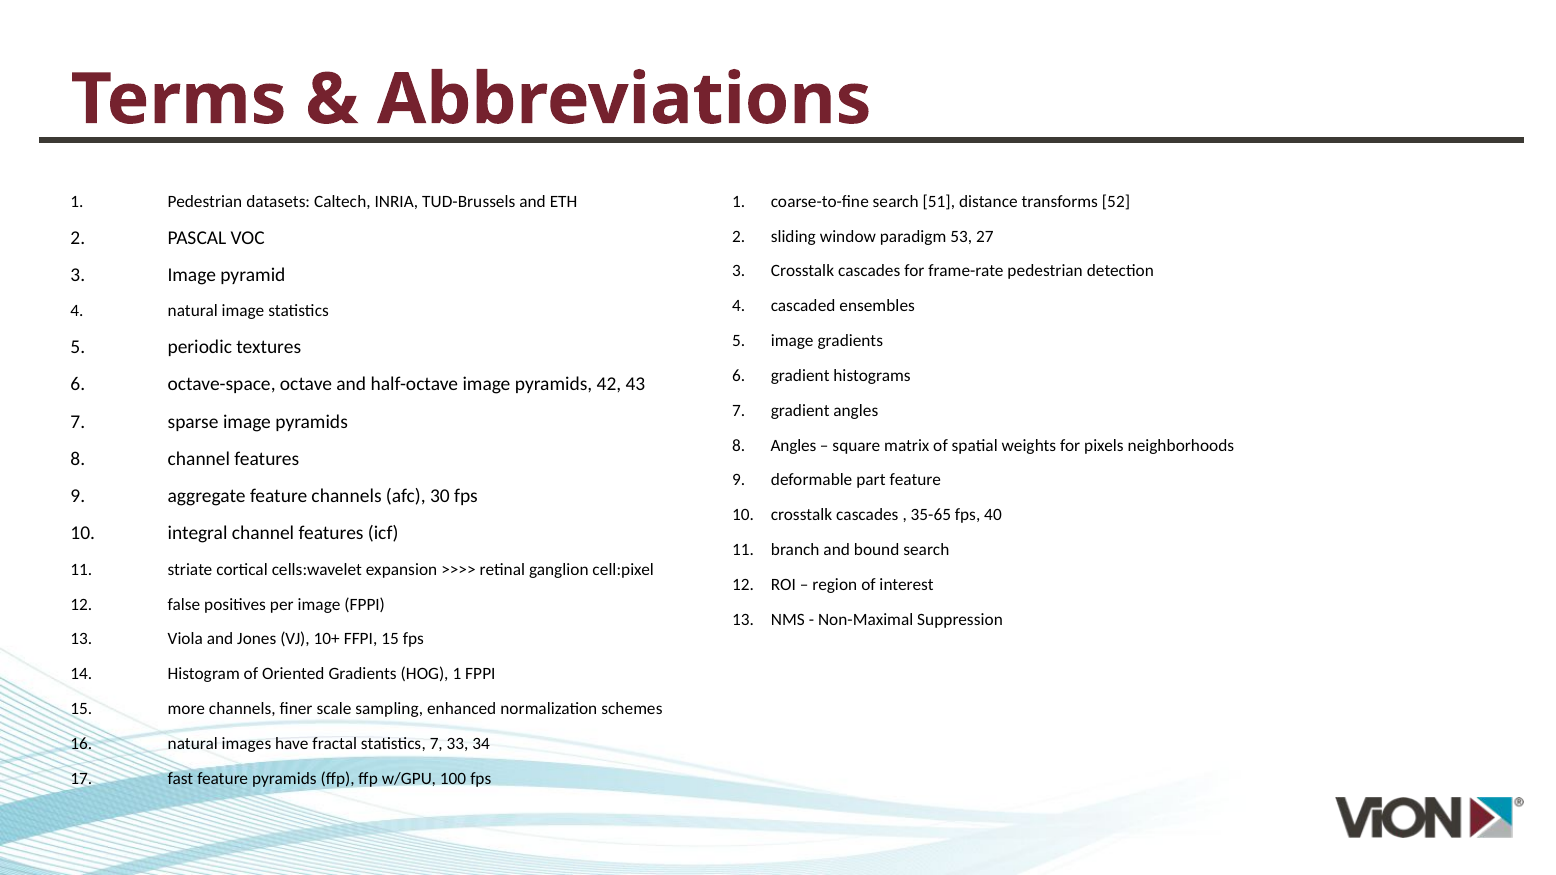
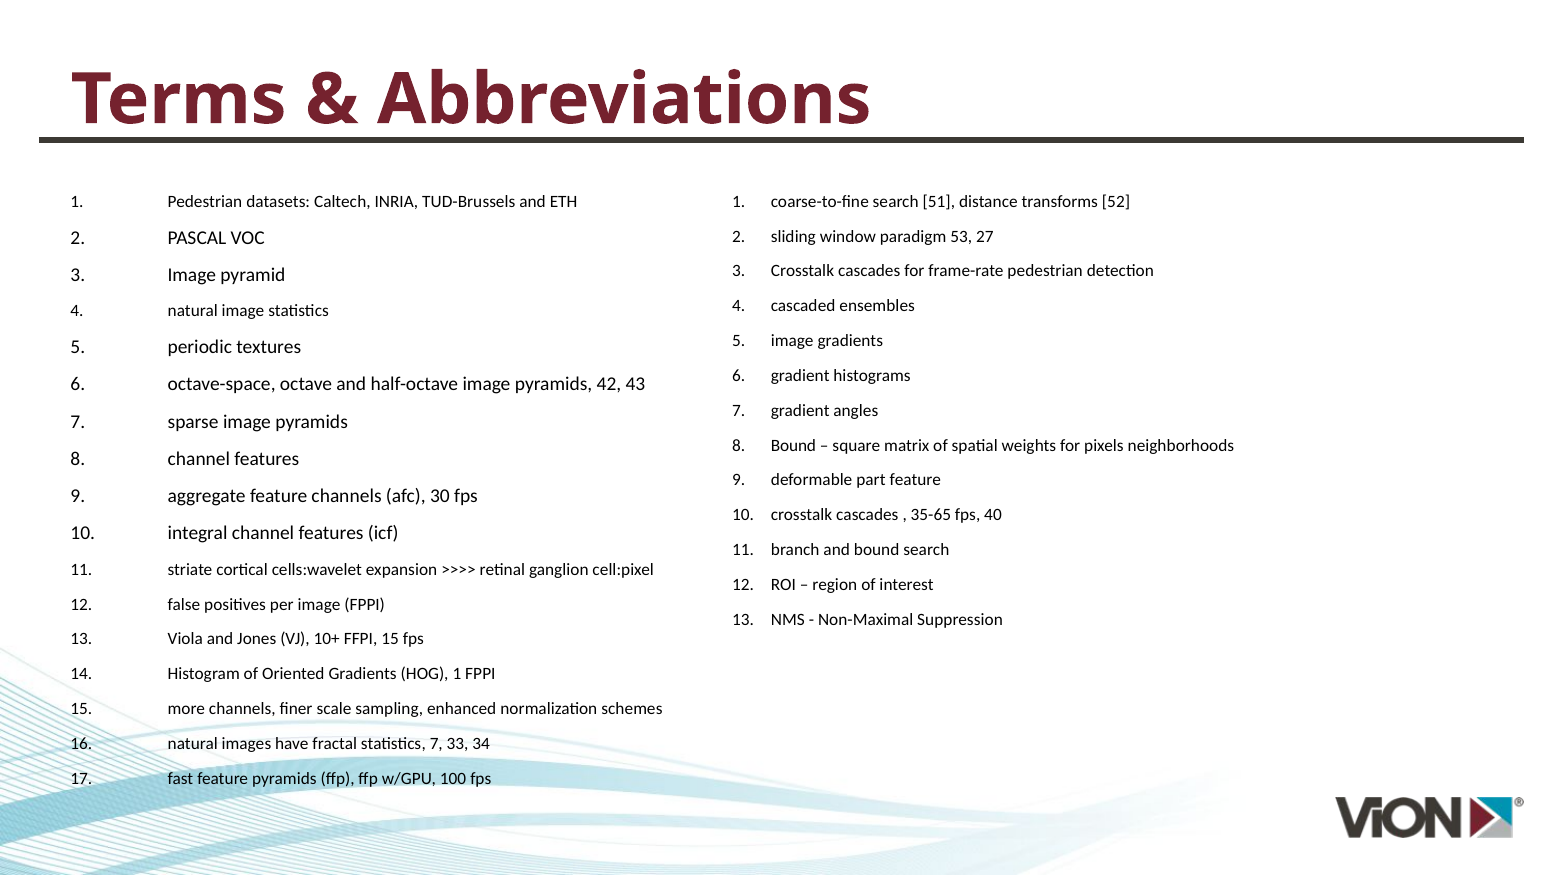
Angles: Angles -> Bound (793, 446)
